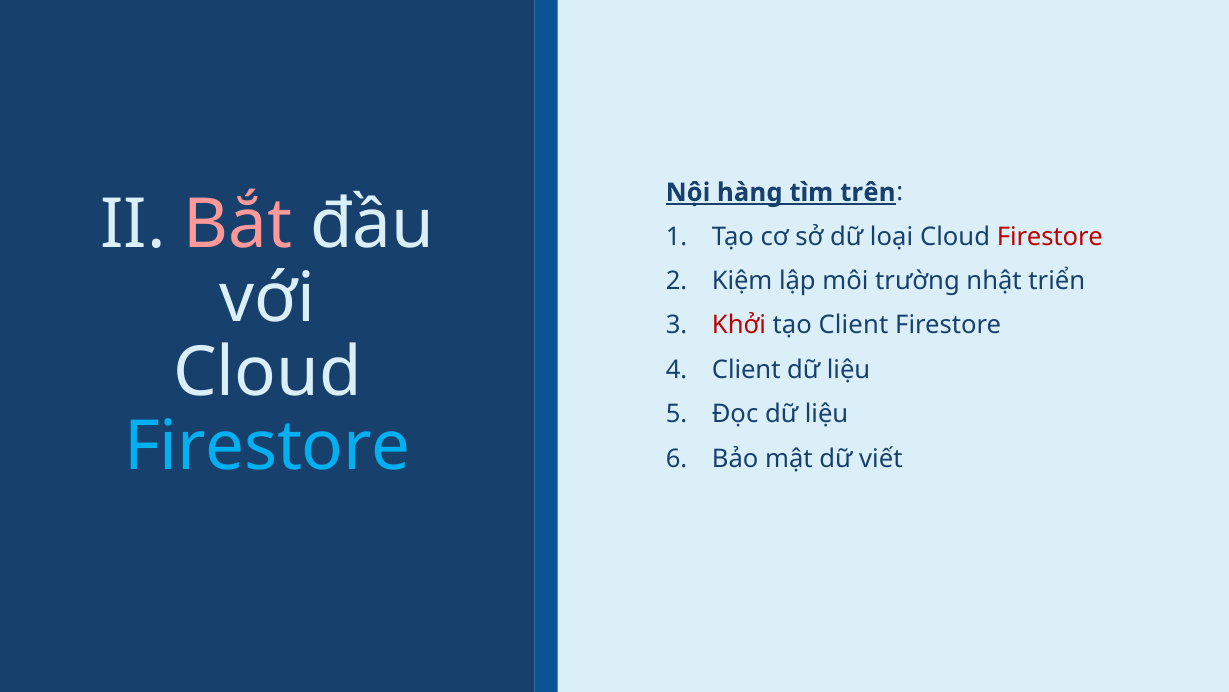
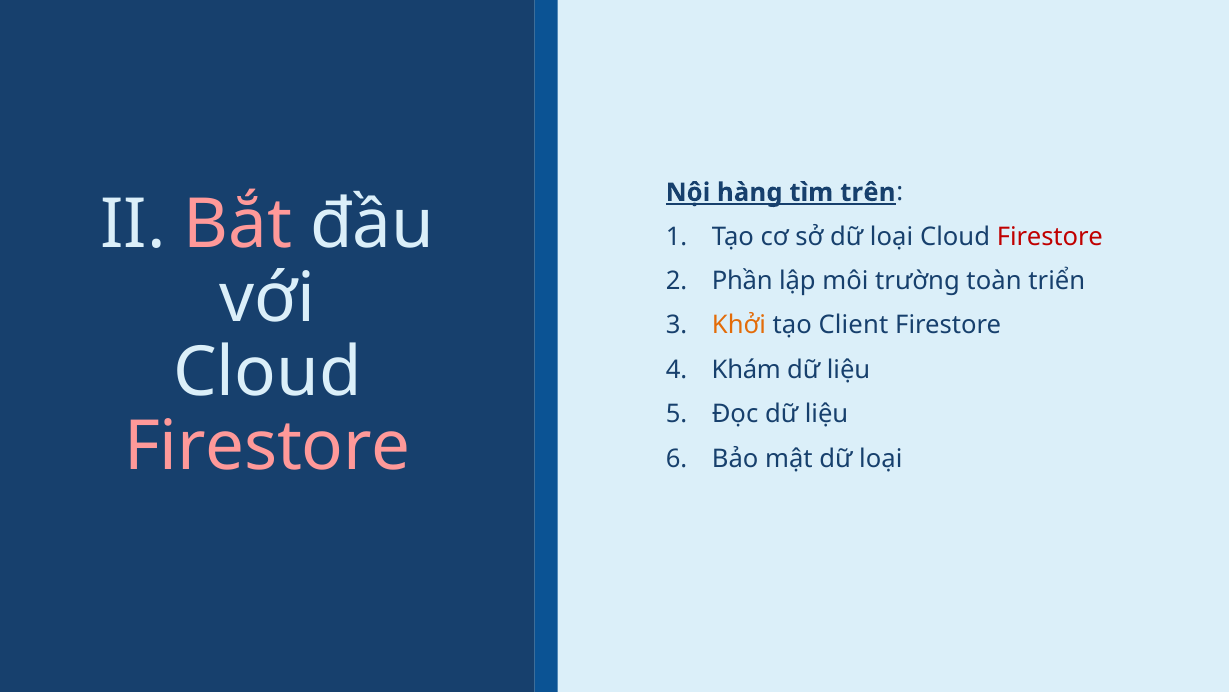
Kiệm: Kiệm -> Phần (742, 281)
nhật: nhật -> toàn (994, 281)
Khởi colour: red -> orange (739, 325)
Client: Client -> Khám (746, 369)
Firestore colour: light blue -> pink (267, 446)
mật dữ viết: viết -> loại (881, 458)
